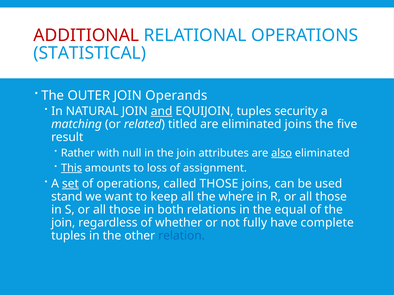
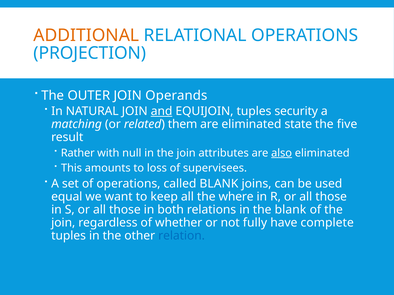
ADDITIONAL colour: red -> orange (86, 35)
STATISTICAL: STATISTICAL -> PROJECTION (90, 53)
titled: titled -> them (183, 124)
eliminated joins: joins -> state (298, 124)
This underline: present -> none (72, 168)
assignment: assignment -> supervisees (215, 168)
set underline: present -> none (70, 184)
called THOSE: THOSE -> BLANK (219, 184)
stand: stand -> equal (67, 197)
the equal: equal -> blank (290, 210)
